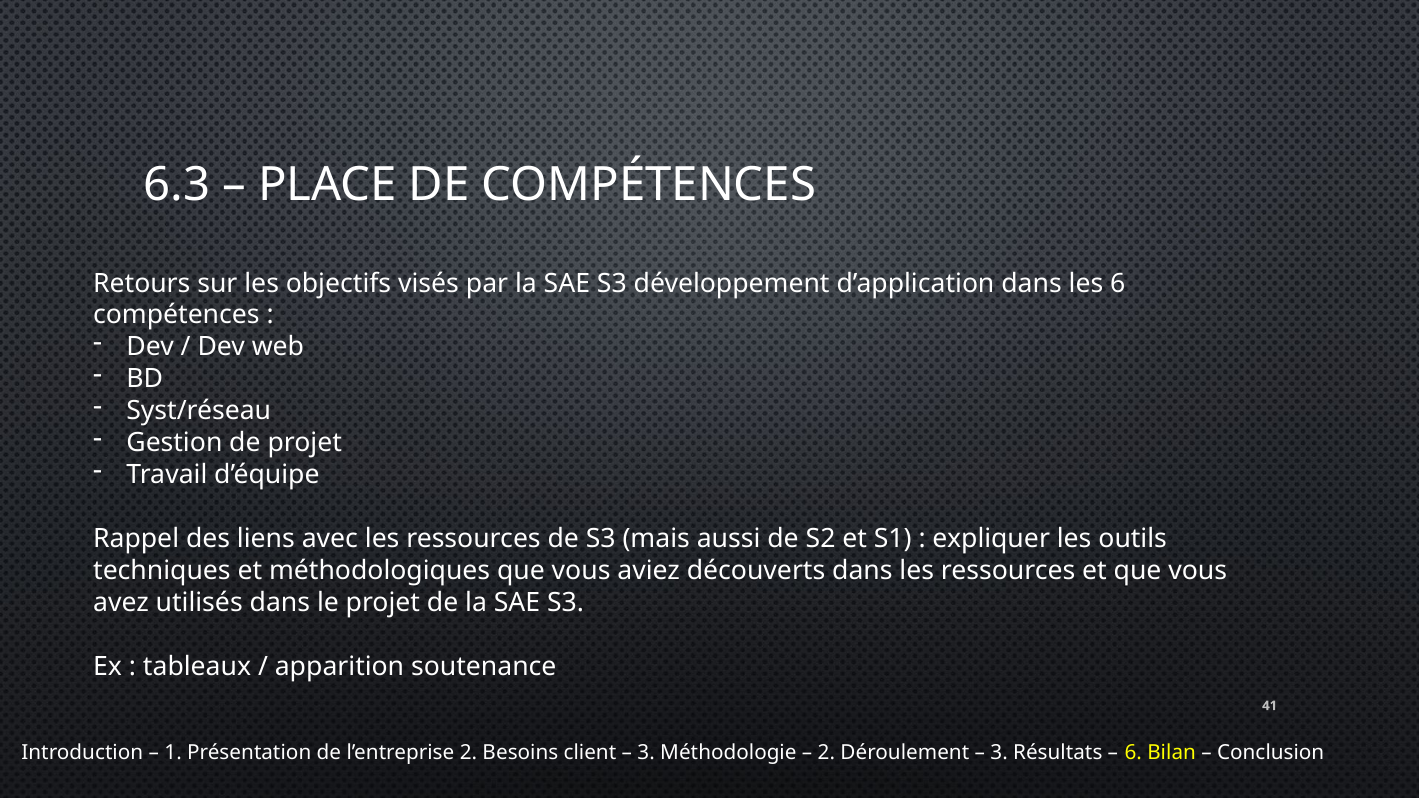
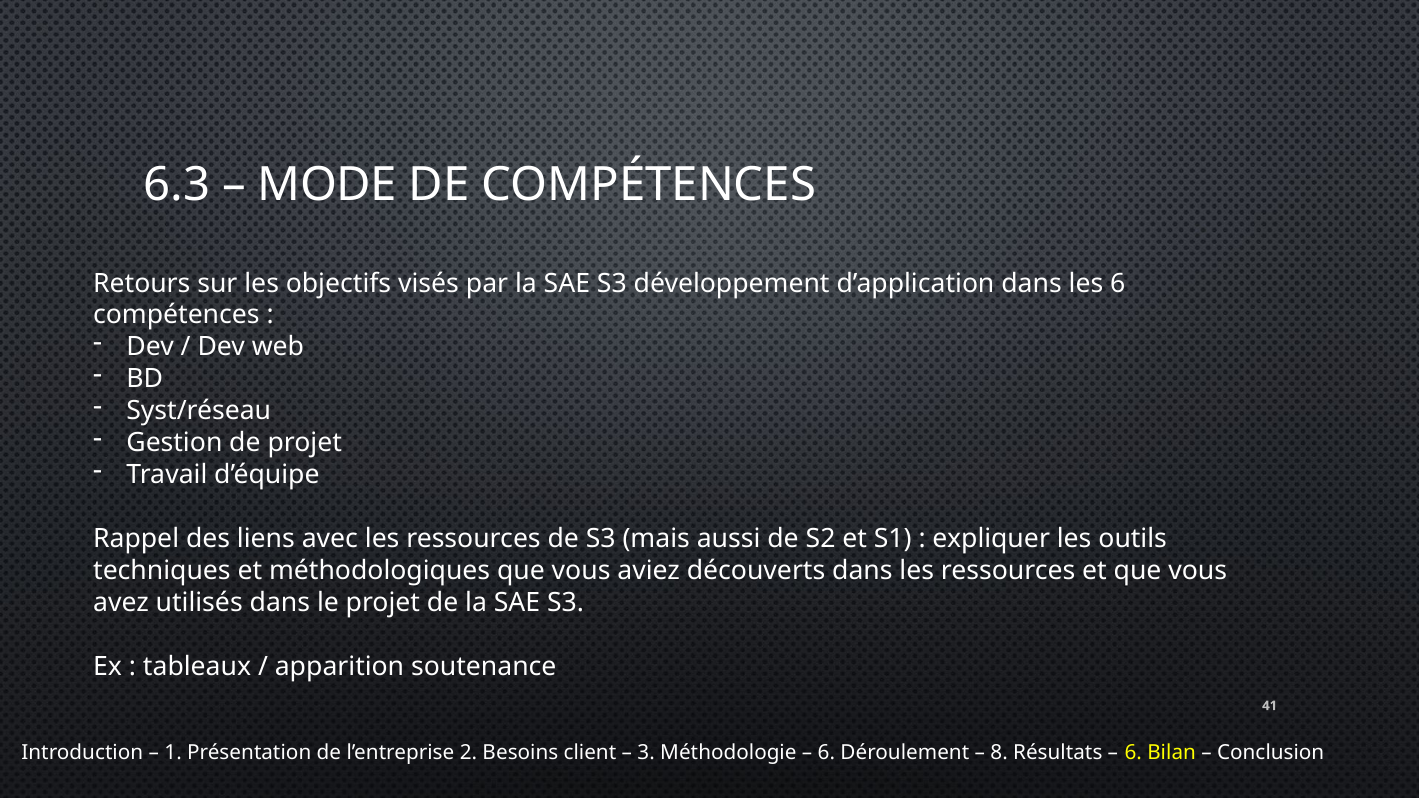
PLACE: PLACE -> MODE (328, 185)
2: 2 -> 6 (826, 753)
3: 3 -> 8 (999, 753)
